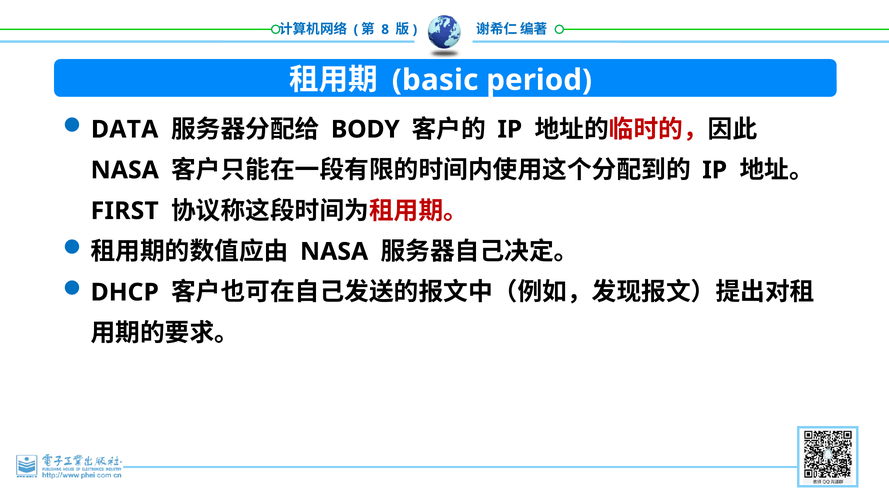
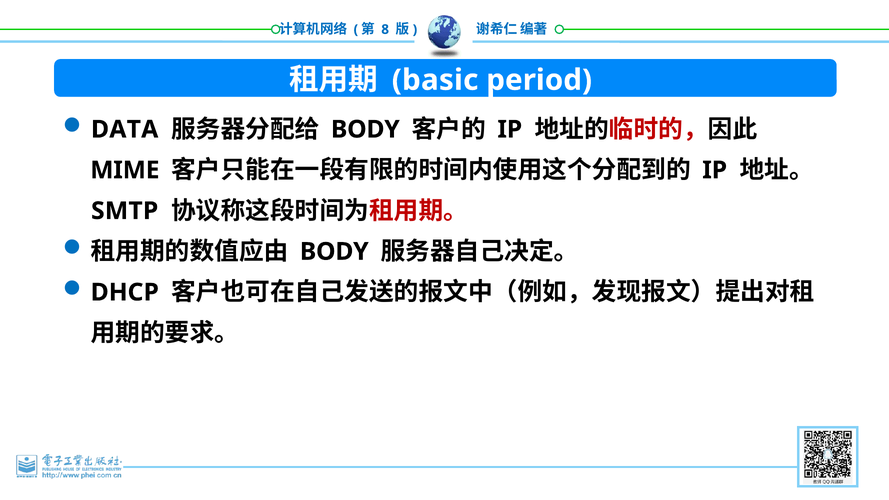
NASA: NASA -> MIME (125, 170)
FIRST: FIRST -> SMTP (125, 211)
NASA: NASA -> BODY (334, 252)
